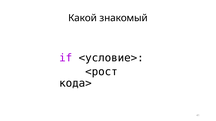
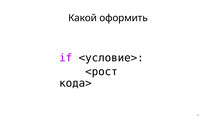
знакомый: знакомый -> оформить (124, 18)
